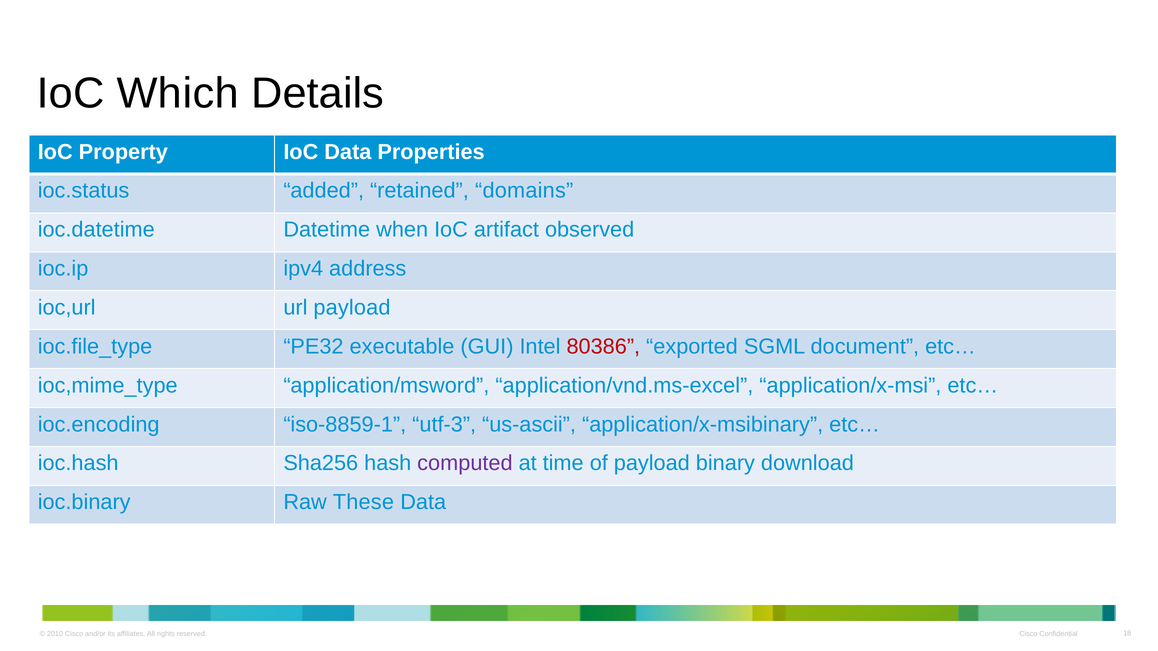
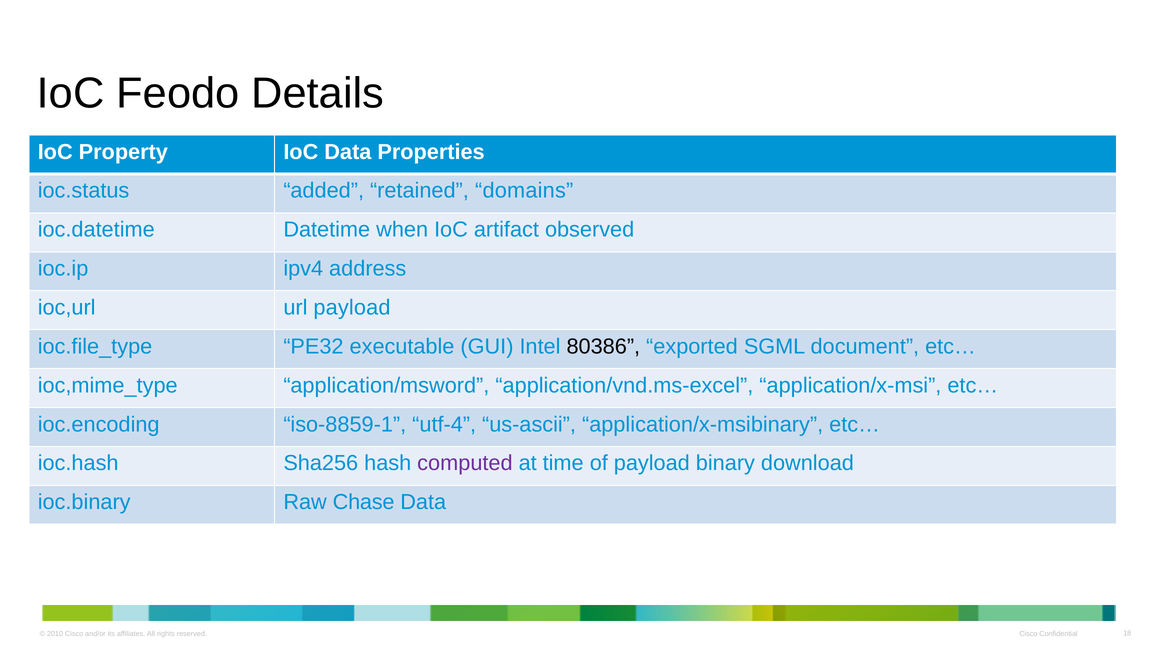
Which: Which -> Feodo (178, 94)
80386 colour: red -> black (603, 347)
utf-3: utf-3 -> utf-4 (444, 425)
These: These -> Chase (364, 503)
